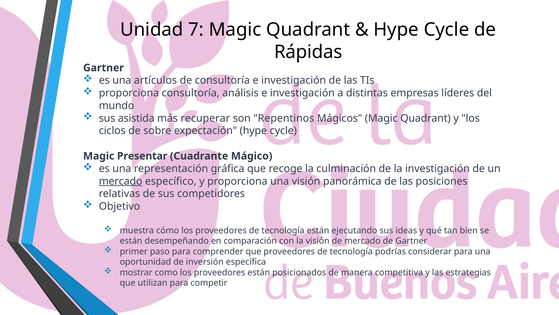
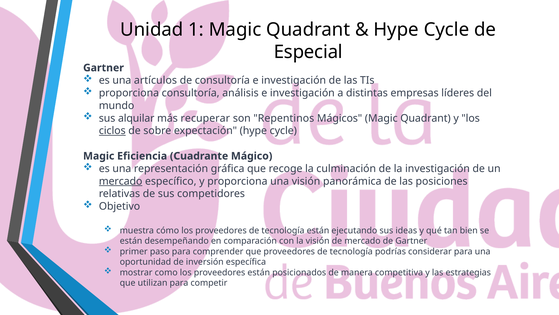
7: 7 -> 1 (196, 30)
Rápidas: Rápidas -> Especial (308, 52)
asistida: asistida -> alquilar (136, 118)
ciclos underline: none -> present (112, 131)
Presentar: Presentar -> Eficiencia (142, 156)
